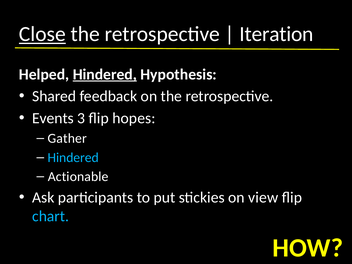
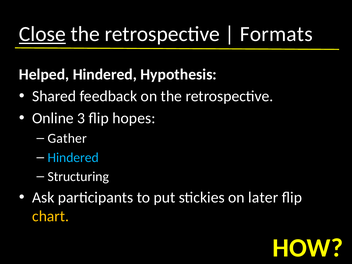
Iteration: Iteration -> Formats (276, 34)
Hindered underline: present -> none (105, 74)
Events: Events -> Online (53, 118)
Actionable: Actionable -> Structuring (78, 177)
view: view -> later (263, 198)
chart colour: light blue -> yellow (51, 216)
